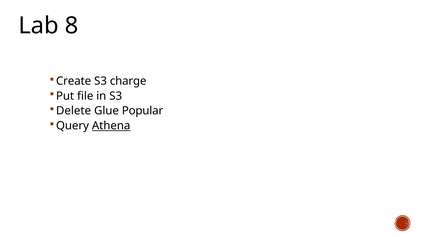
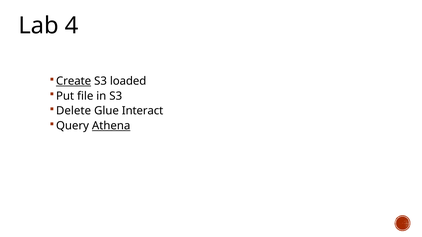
8: 8 -> 4 (72, 26)
Create underline: none -> present (74, 81)
charge: charge -> loaded (128, 81)
Popular: Popular -> Interact (143, 111)
